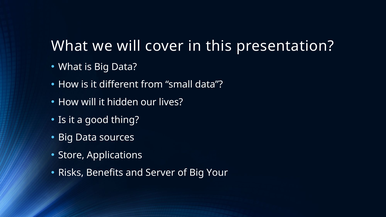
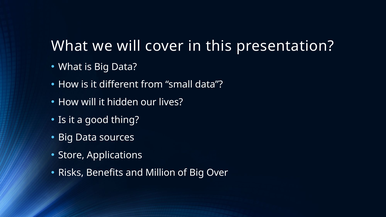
Server: Server -> Million (160, 173)
Your: Your -> Over (217, 173)
